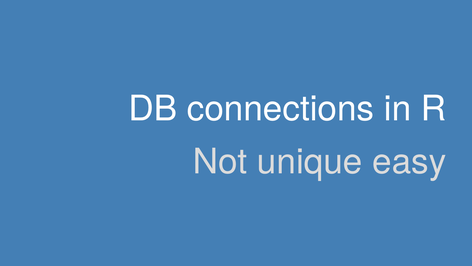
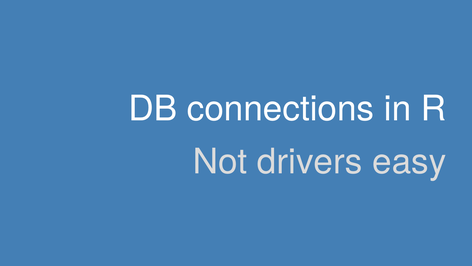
unique: unique -> drivers (310, 162)
